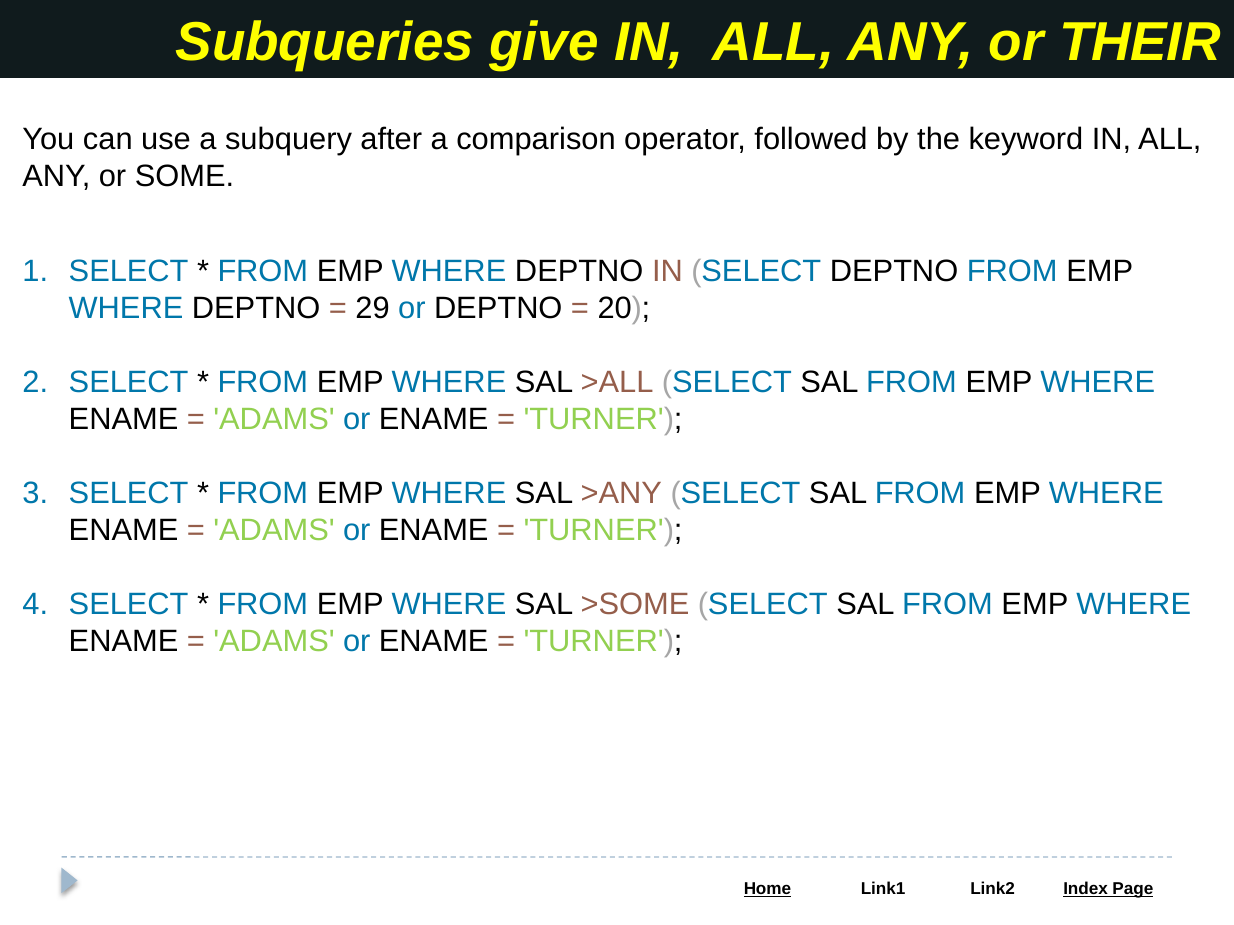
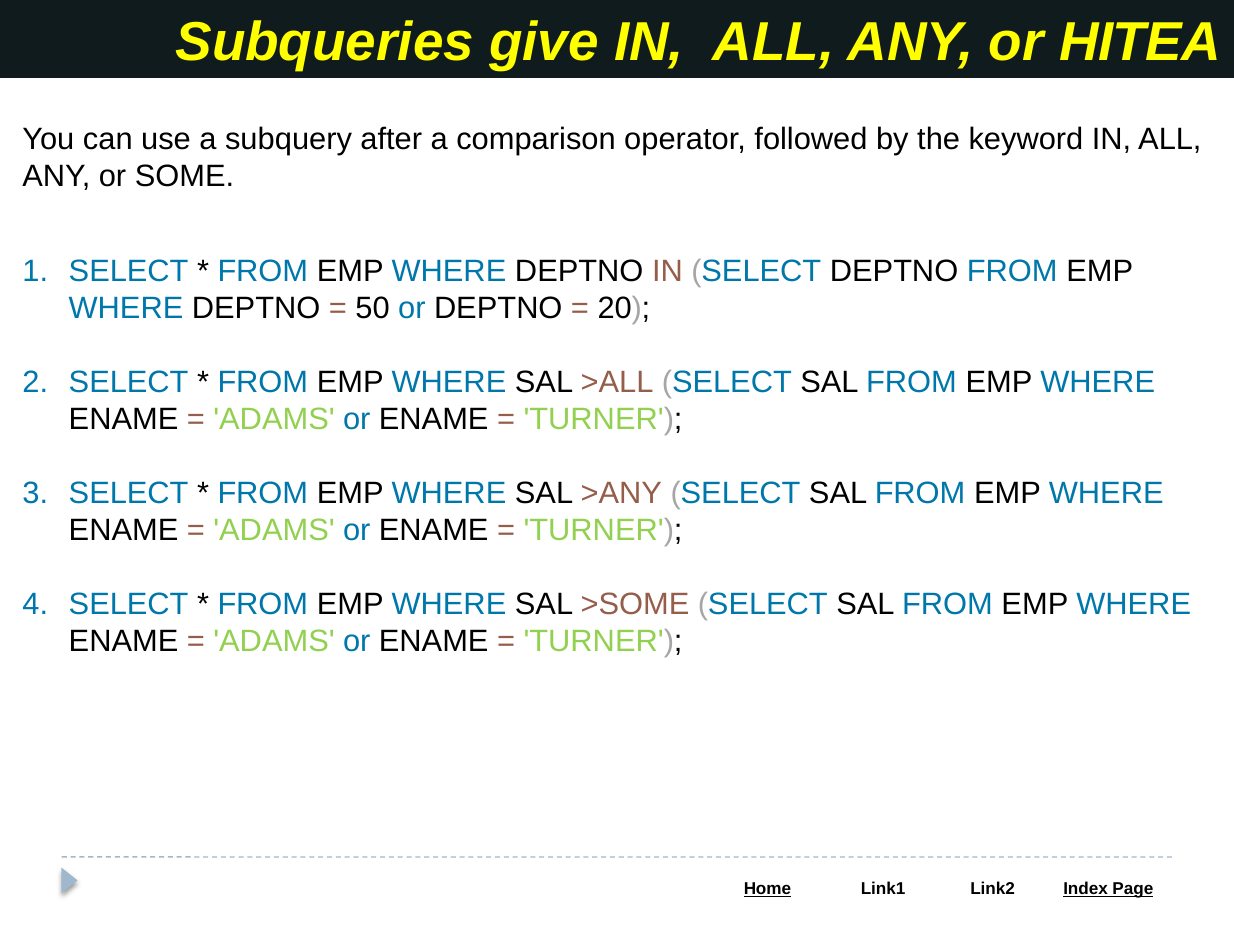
THEIR: THEIR -> HITEA (1140, 43)
29: 29 -> 50 (373, 308)
